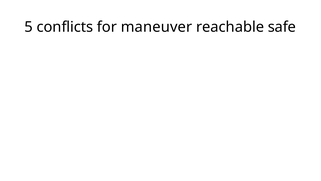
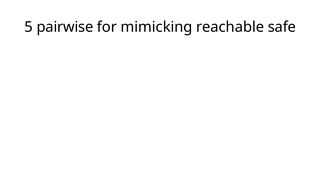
conflicts: conflicts -> pairwise (65, 27)
maneuver: maneuver -> mimicking (157, 27)
